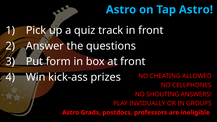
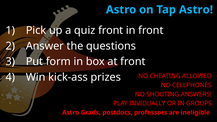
quiz track: track -> front (111, 30)
